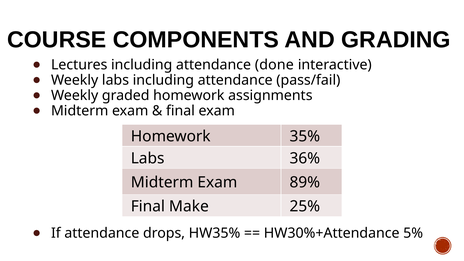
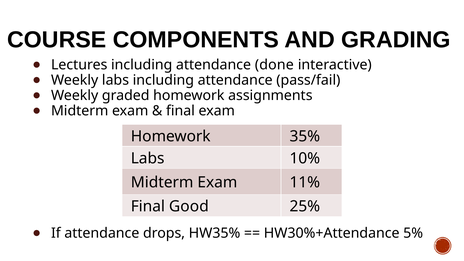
36%: 36% -> 10% (305, 158)
89%: 89% -> 11% (305, 182)
Make: Make -> Good (189, 206)
